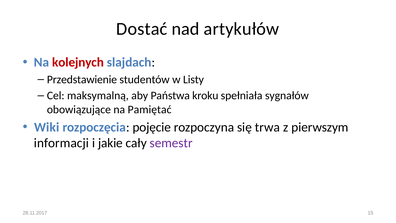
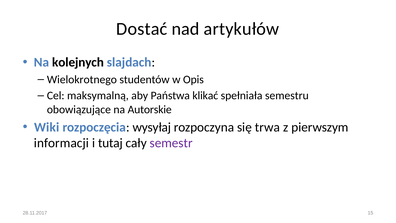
kolejnych colour: red -> black (78, 62)
Przedstawienie: Przedstawienie -> Wielokrotnego (82, 79)
Listy: Listy -> Opis (193, 79)
kroku: kroku -> klikać (205, 96)
sygnałów: sygnałów -> semestru (287, 96)
Pamiętać: Pamiętać -> Autorskie (150, 109)
pojęcie: pojęcie -> wysyłaj (152, 127)
jakie: jakie -> tutaj (110, 143)
